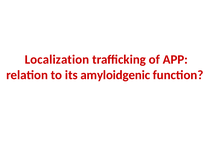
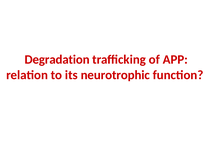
Localization: Localization -> Degradation (57, 60)
amyloidgenic: amyloidgenic -> neurotrophic (115, 75)
